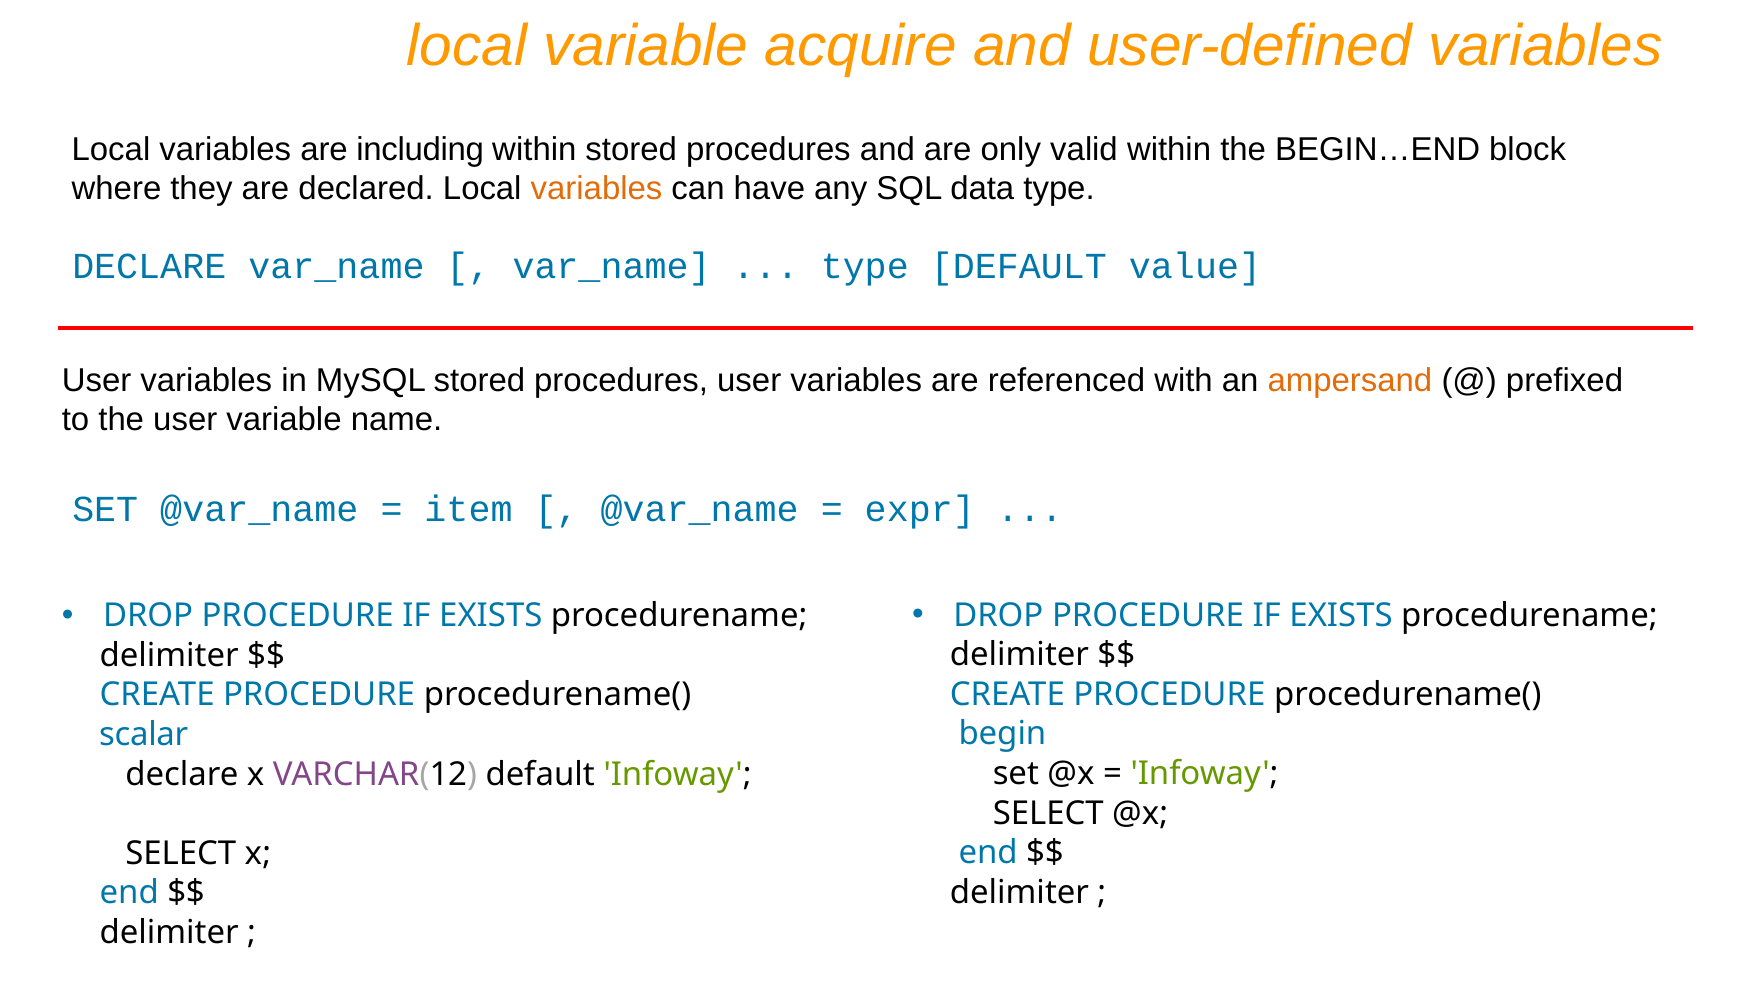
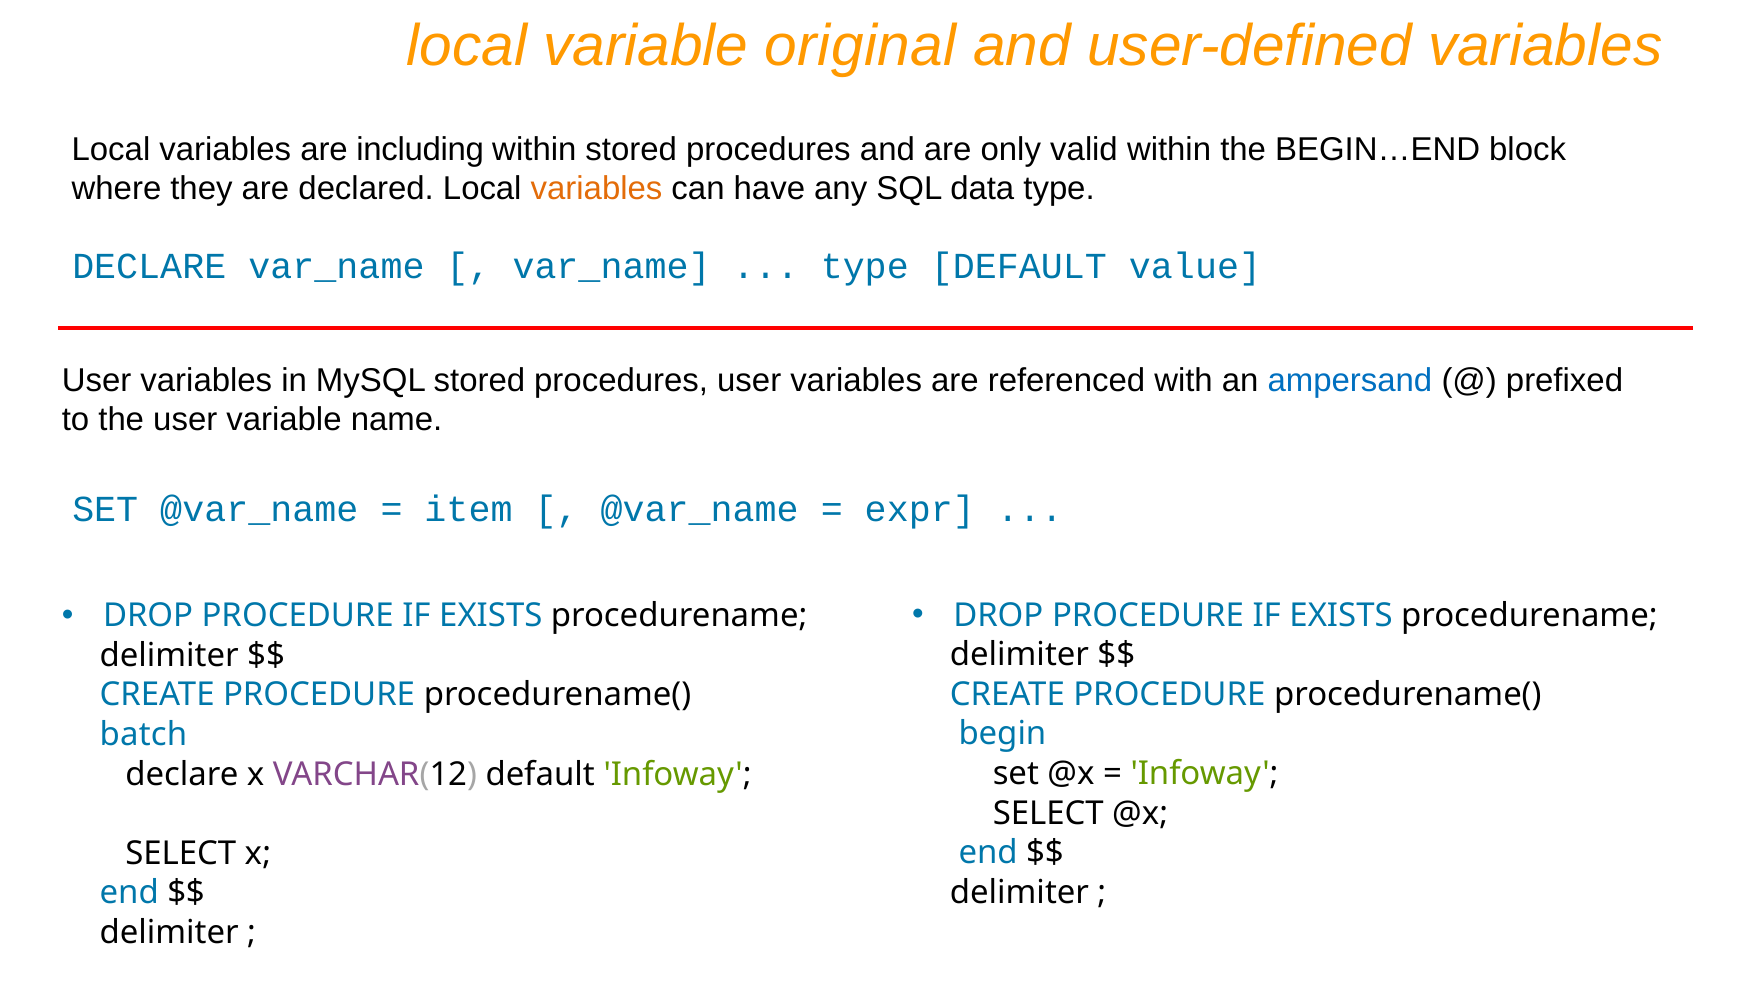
acquire: acquire -> original (861, 46)
ampersand colour: orange -> blue (1350, 380)
scalar: scalar -> batch (143, 734)
